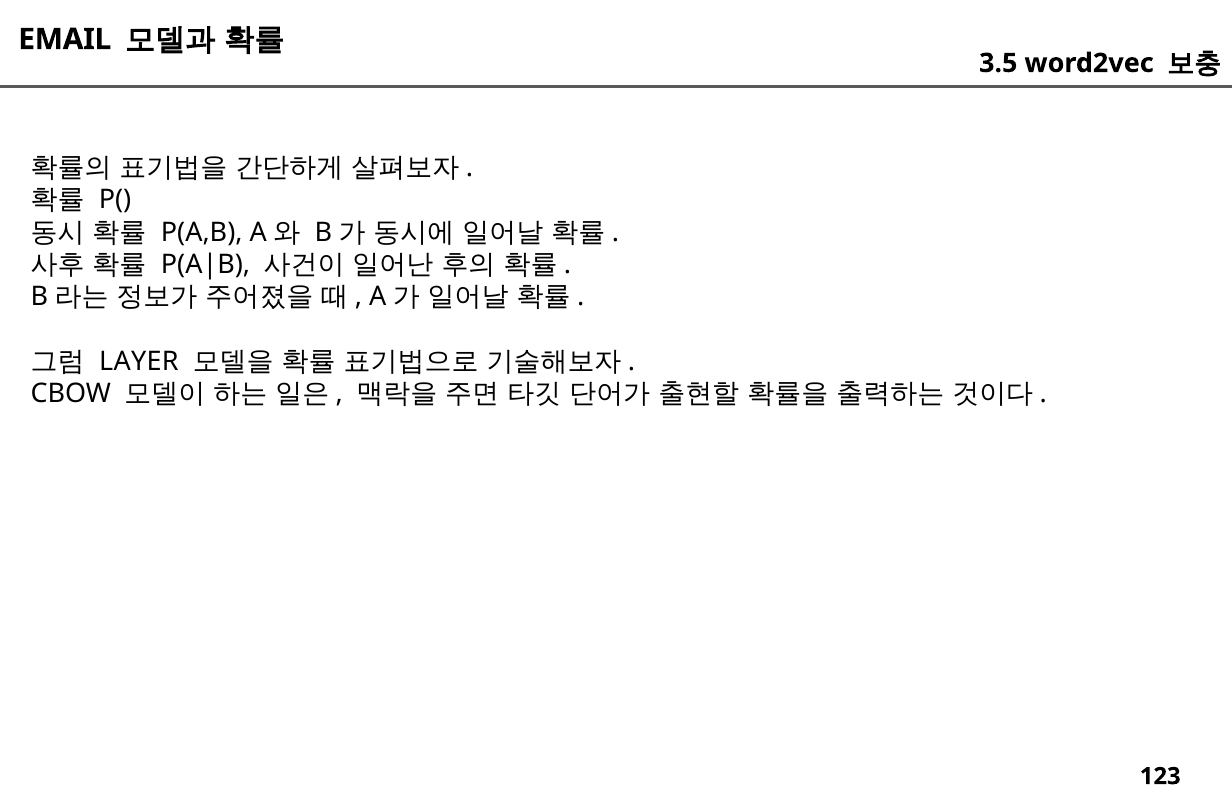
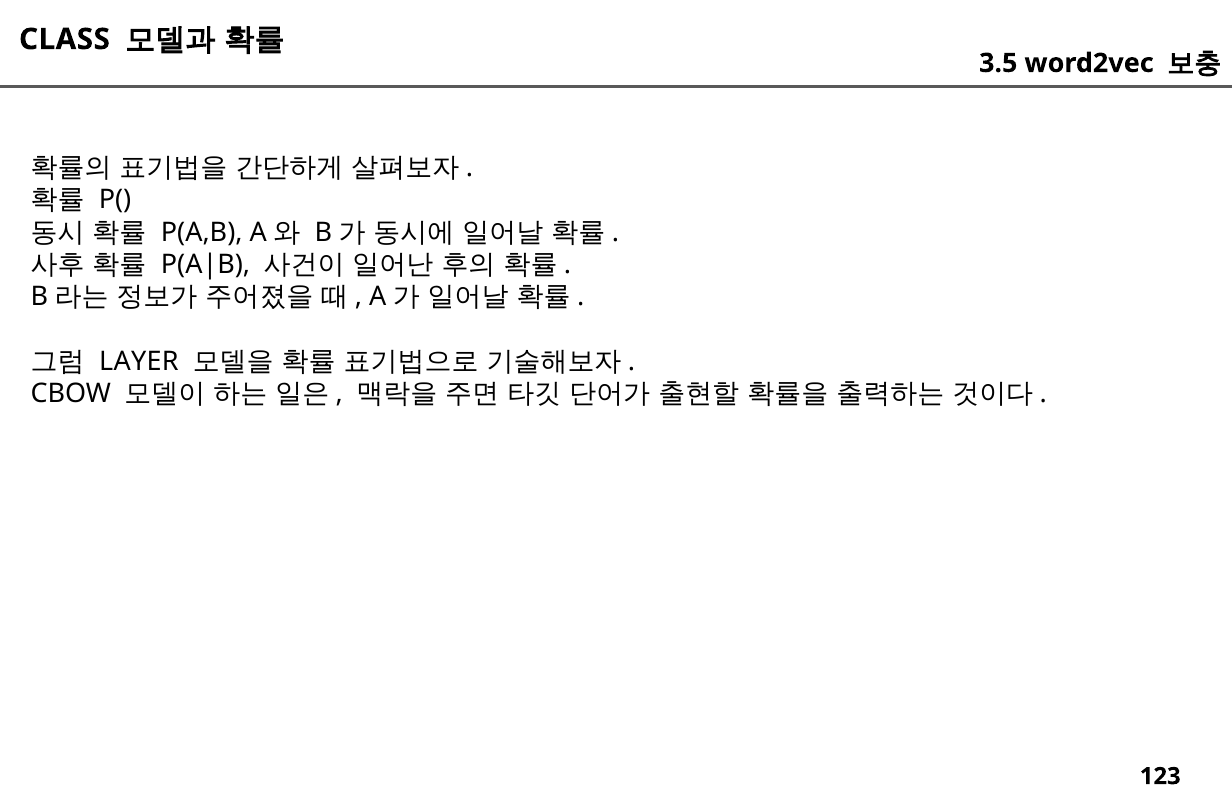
EMAIL: EMAIL -> CLASS (64, 39)
